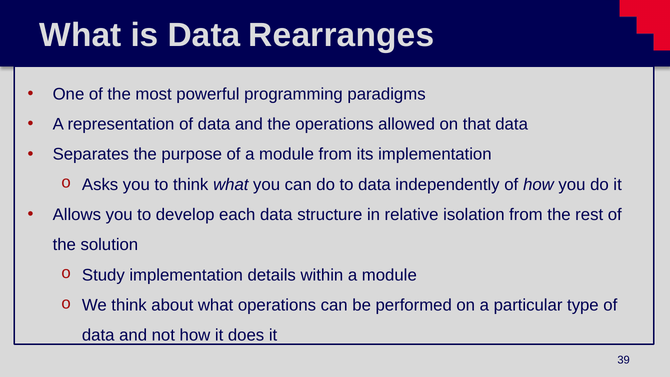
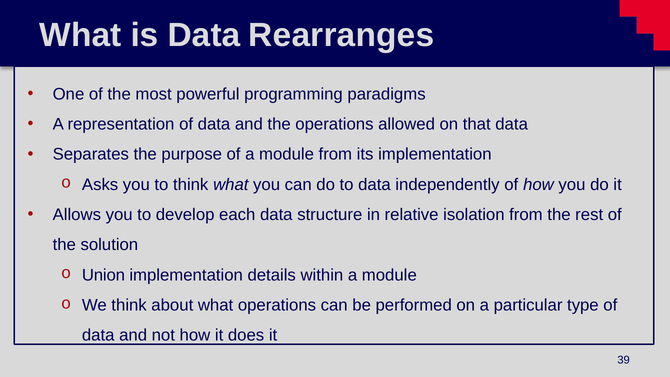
Study: Study -> Union (103, 275)
